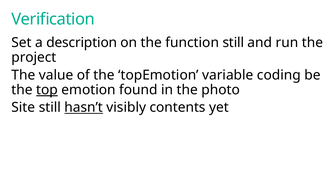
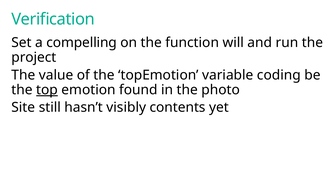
description: description -> compelling (82, 43)
function still: still -> will (233, 43)
hasn’t underline: present -> none (84, 107)
